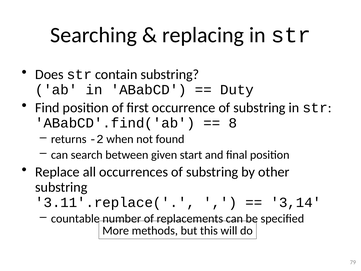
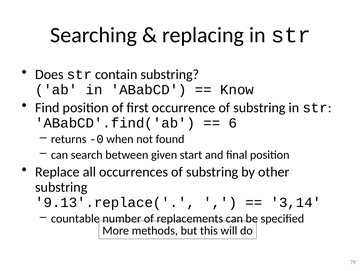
Duty: Duty -> Know (237, 90)
8: 8 -> 6 (233, 123)
-2: -2 -> -0 (96, 139)
3.11'.replace(: 3.11'.replace( -> 9.13'.replace( (115, 202)
